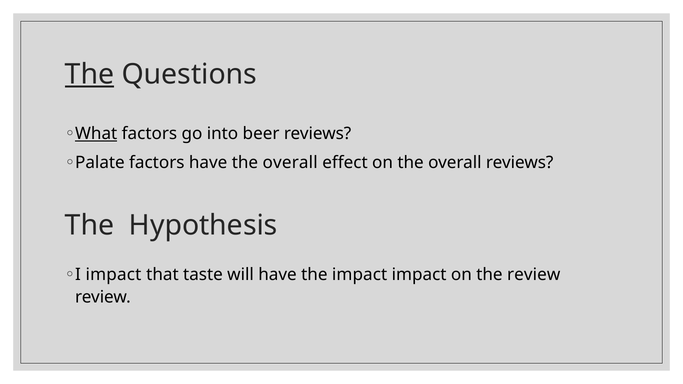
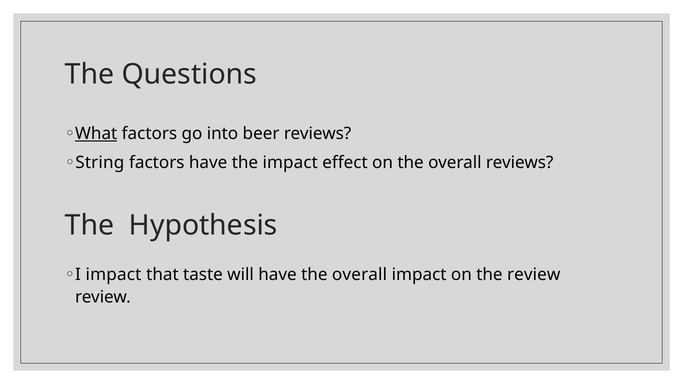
The underline: present -> none (90, 74)
Palate: Palate -> String (100, 163)
have the overall: overall -> impact (290, 163)
have the impact: impact -> overall (360, 275)
